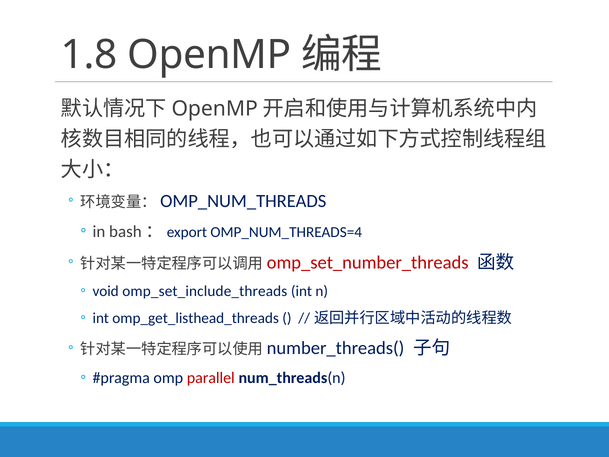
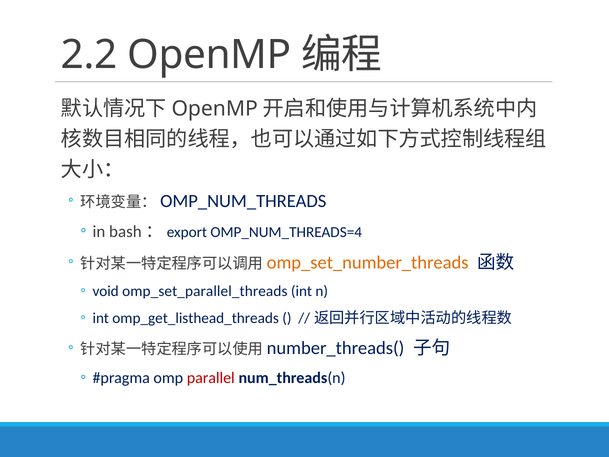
1.8: 1.8 -> 2.2 (89, 55)
omp_set_number_threads colour: red -> orange (368, 262)
omp_set_include_threads: omp_set_include_threads -> omp_set_parallel_threads (205, 291)
